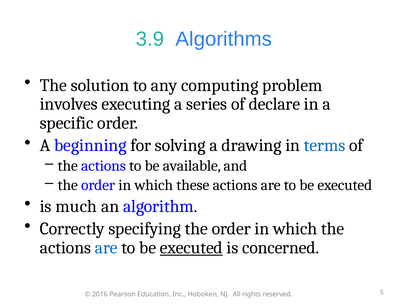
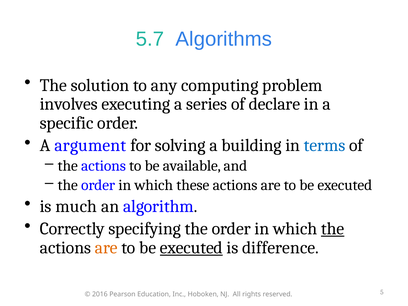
3.9: 3.9 -> 5.7 (150, 39)
beginning: beginning -> argument (90, 145)
drawing: drawing -> building (252, 145)
the underline: none -> present (333, 229)
are colour: blue -> orange (106, 248)
concerned: concerned -> difference (281, 248)
